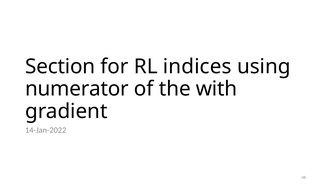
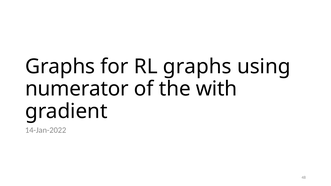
Section: Section -> Graphs (60, 67)
RL indices: indices -> graphs (197, 67)
